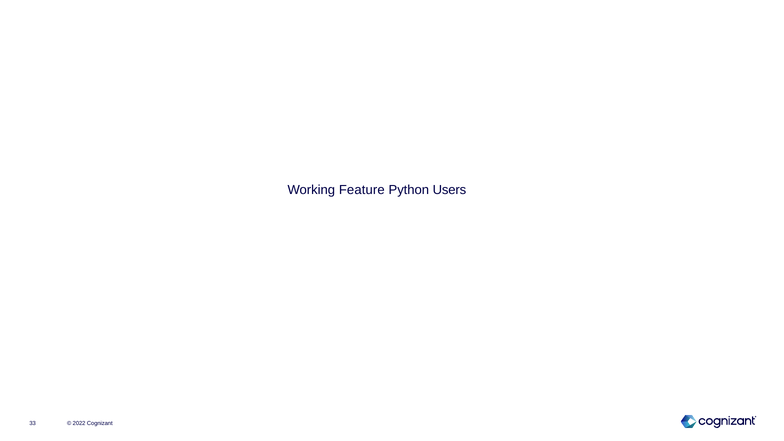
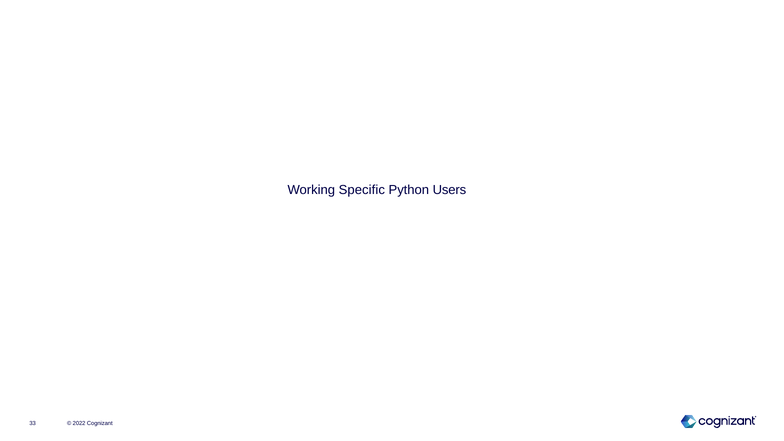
Feature: Feature -> Specific (362, 190)
